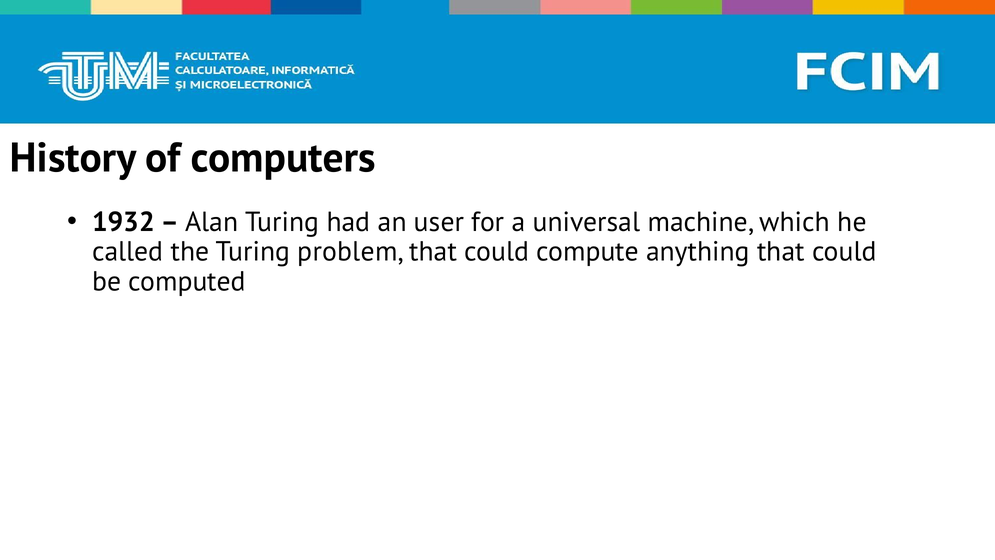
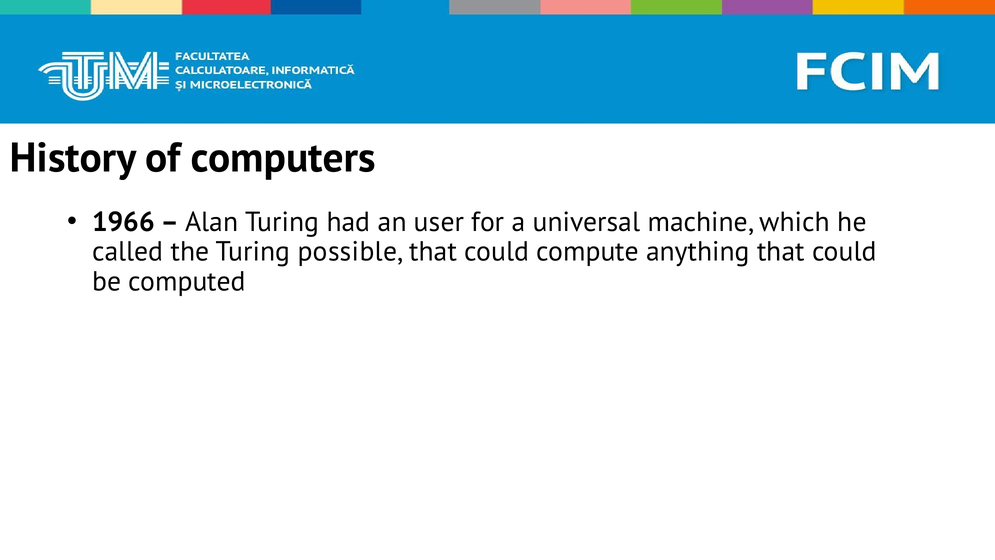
1932: 1932 -> 1966 (123, 222)
problem: problem -> possible (351, 252)
